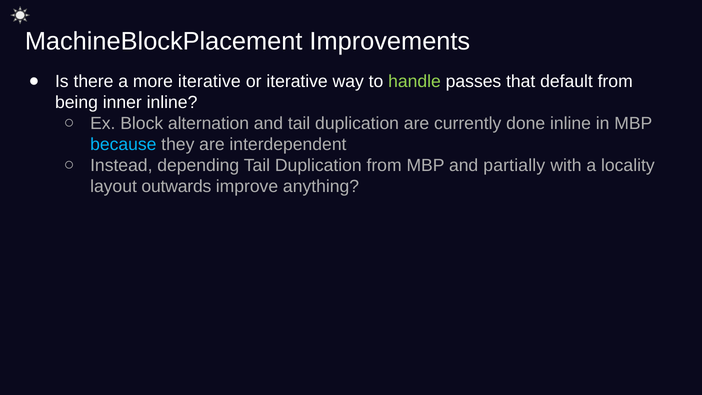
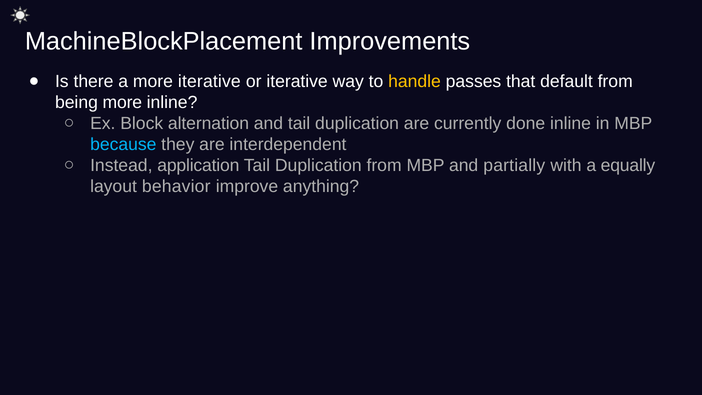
handle colour: light green -> yellow (415, 81)
being inner: inner -> more (122, 102)
depending: depending -> application (198, 166)
locality: locality -> equally (628, 166)
outwards: outwards -> behavior (176, 187)
